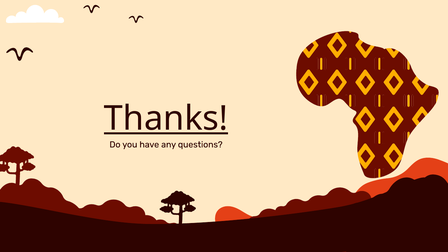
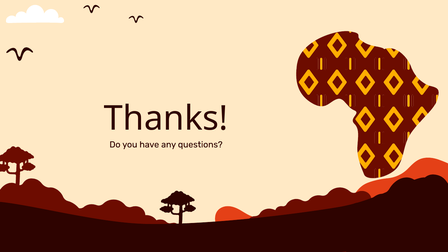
Thanks underline: present -> none (166, 119)
